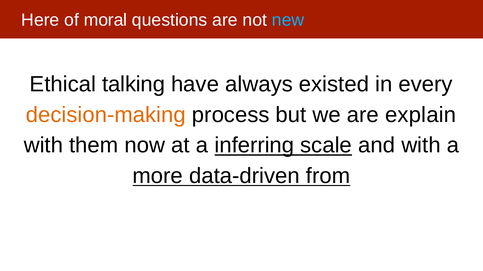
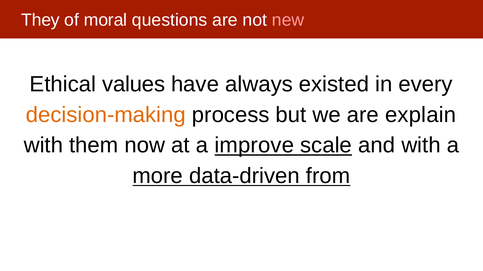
Here: Here -> They (40, 20)
new colour: light blue -> pink (288, 20)
talking: talking -> values (134, 85)
inferring: inferring -> improve (254, 146)
